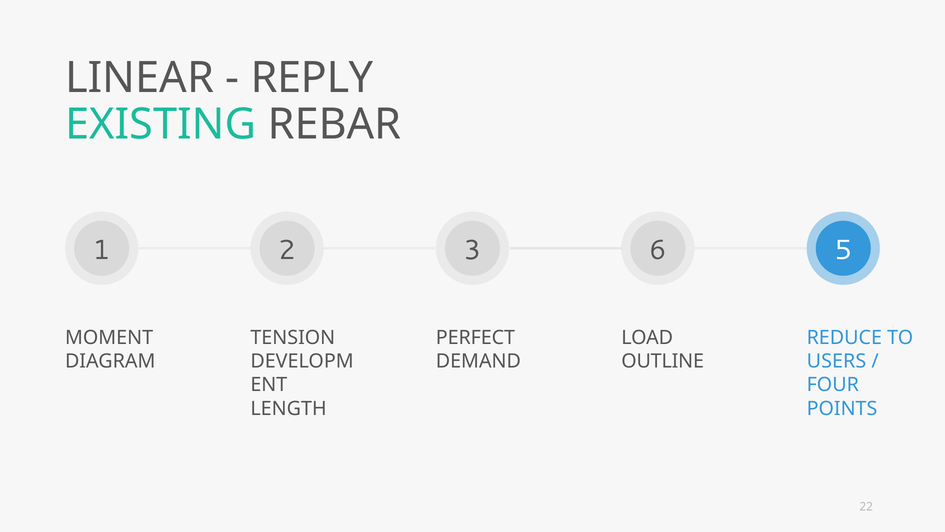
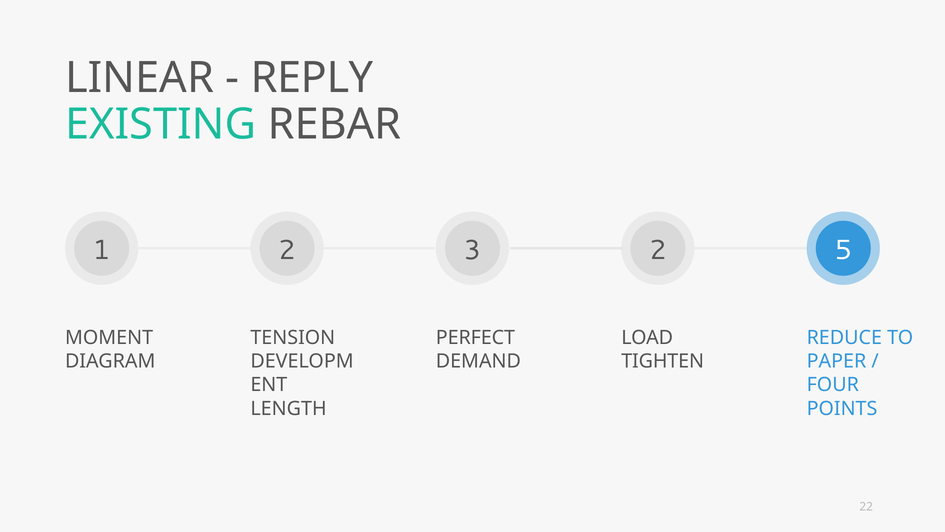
1 6: 6 -> 2 (658, 250)
OUTLINE: OUTLINE -> TIGHTEN (663, 361)
USERS: USERS -> PAPER (836, 361)
